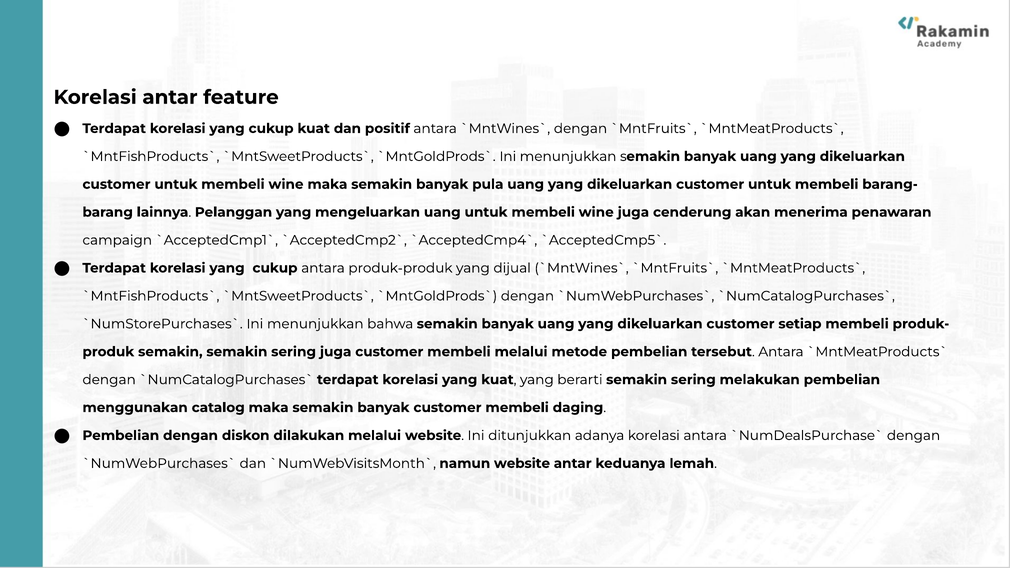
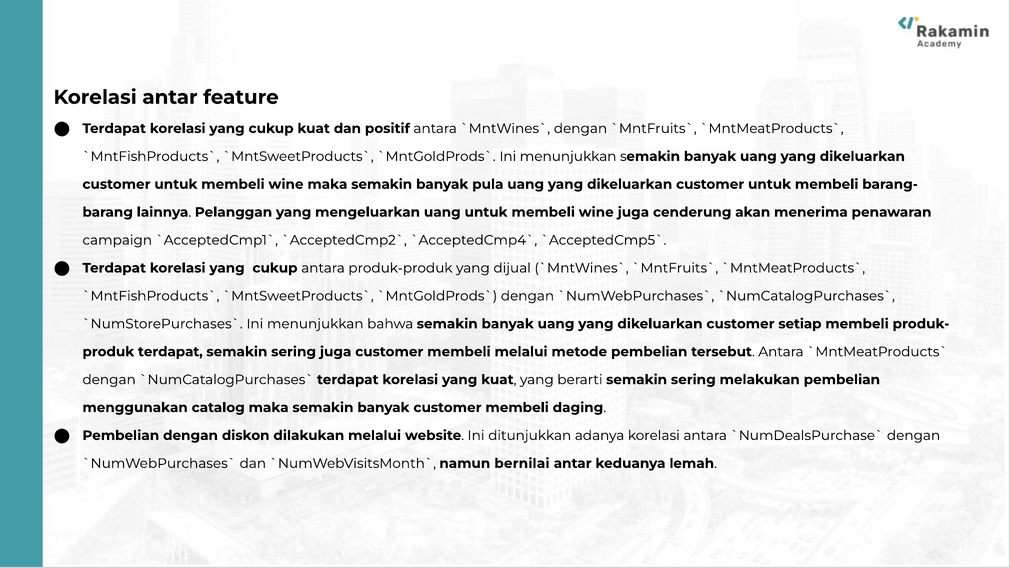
semakin: semakin -> terdapat (170, 352)
namun website: website -> bernilai (522, 463)
